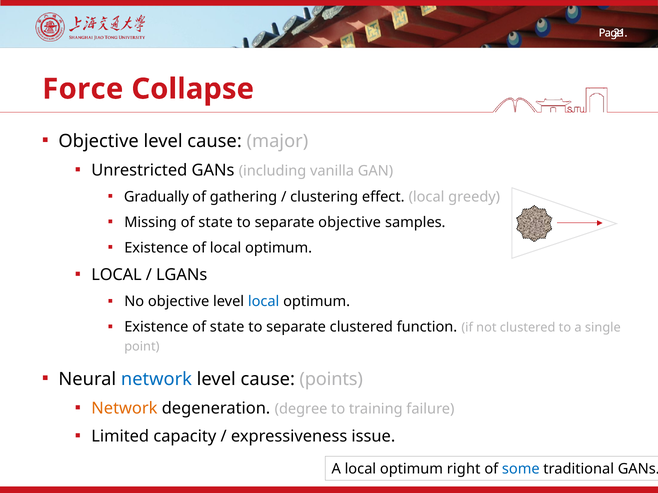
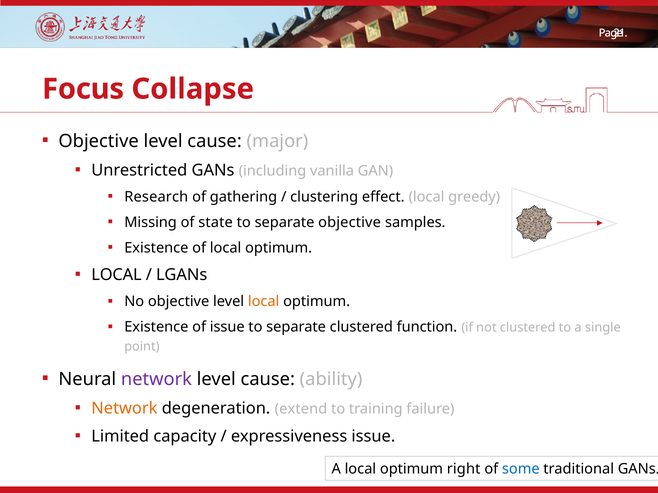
Force: Force -> Focus (83, 89)
Gradually: Gradually -> Research (156, 197)
local colour: blue -> orange (264, 302)
Existence of state: state -> issue (227, 327)
network colour: blue -> purple (156, 379)
points: points -> ability (331, 379)
degree: degree -> extend (301, 409)
